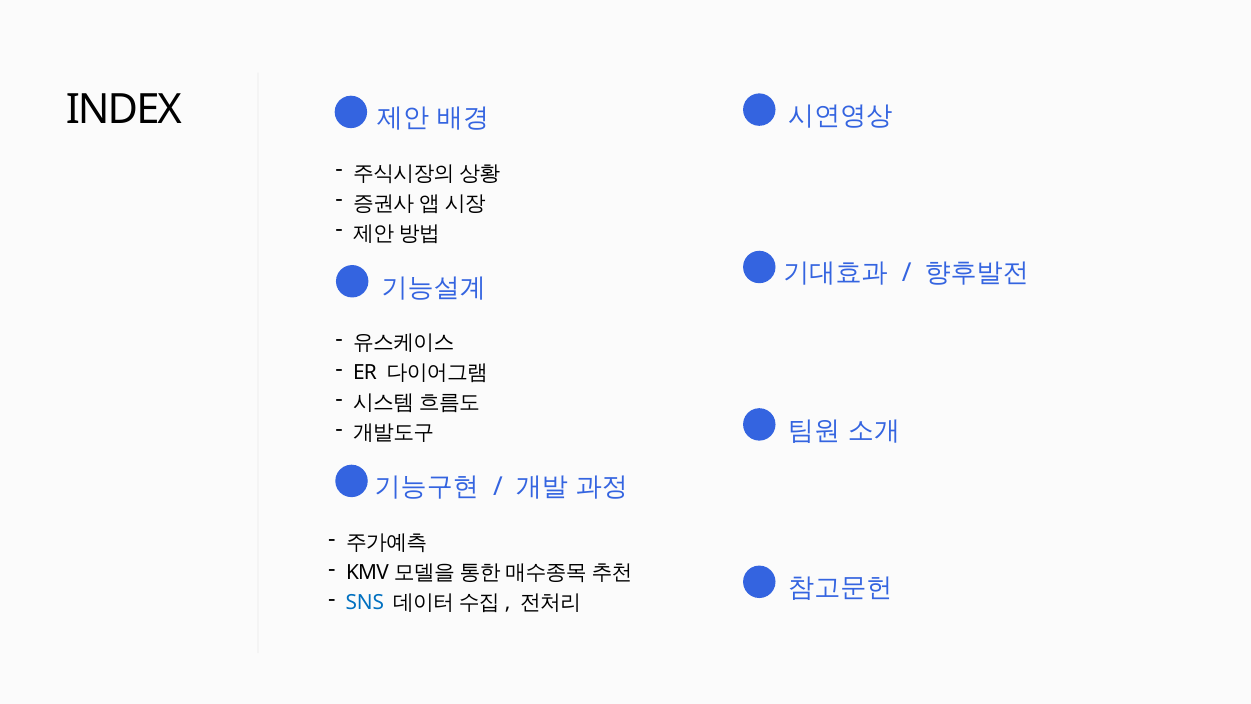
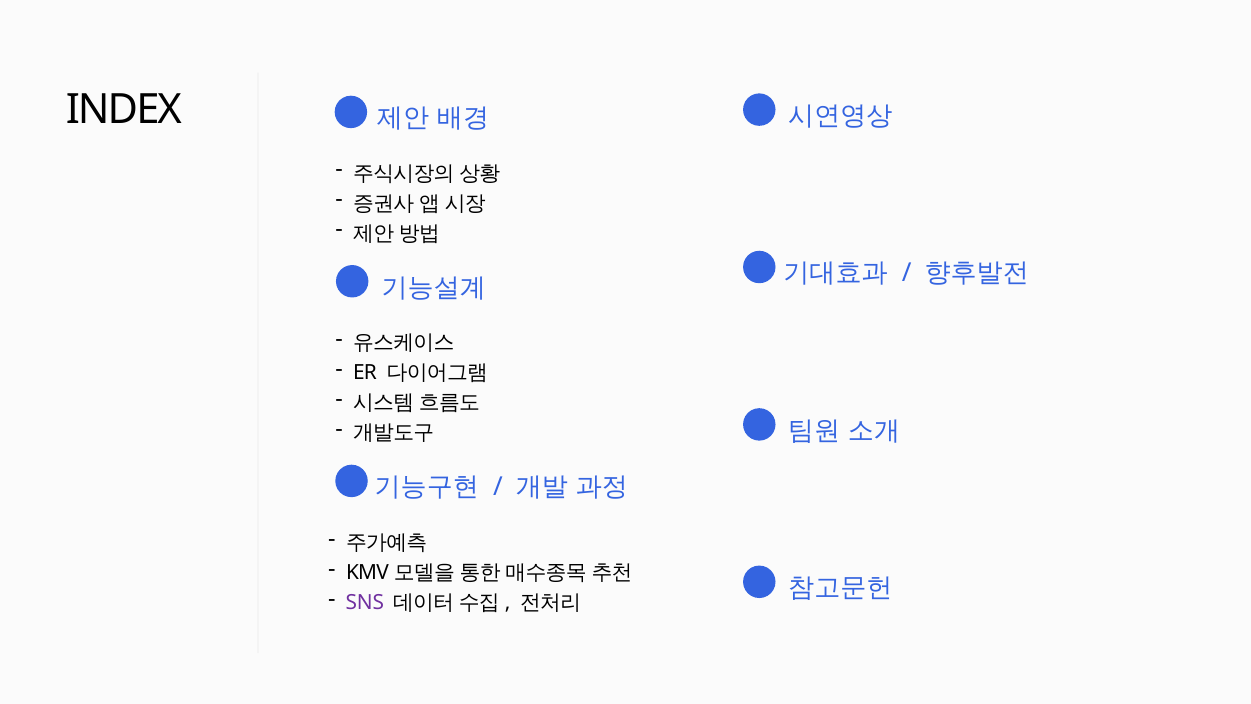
SNS colour: blue -> purple (365, 603)
